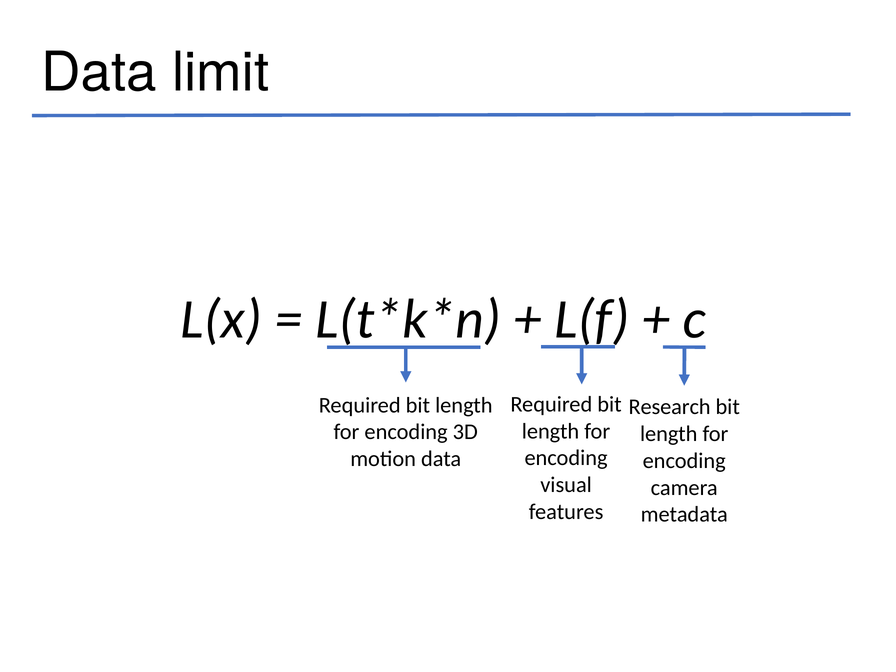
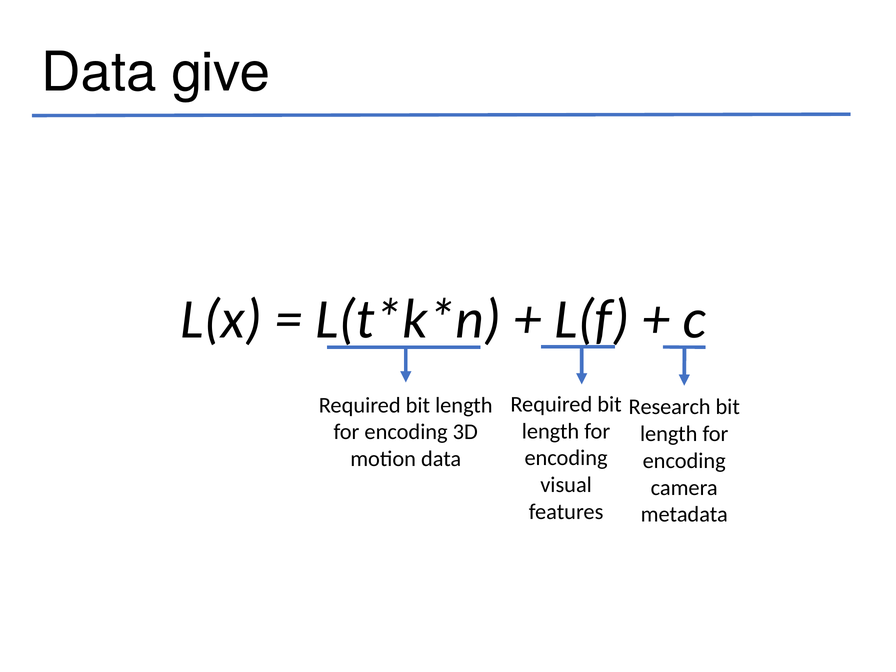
limit: limit -> give (221, 73)
